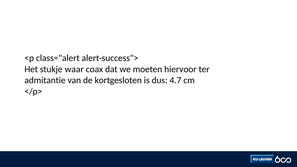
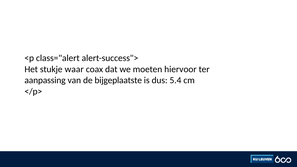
admitantie: admitantie -> aanpassing (45, 80)
kortgesloten: kortgesloten -> bijgeplaatste (118, 80)
4.7: 4.7 -> 5.4 (175, 80)
